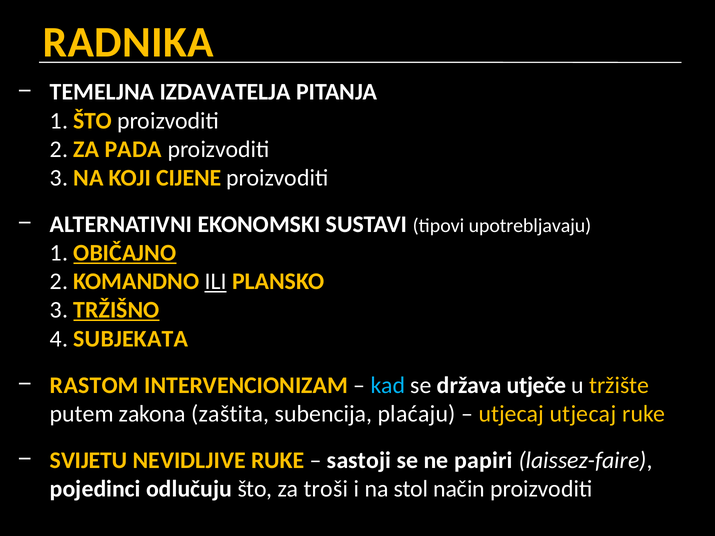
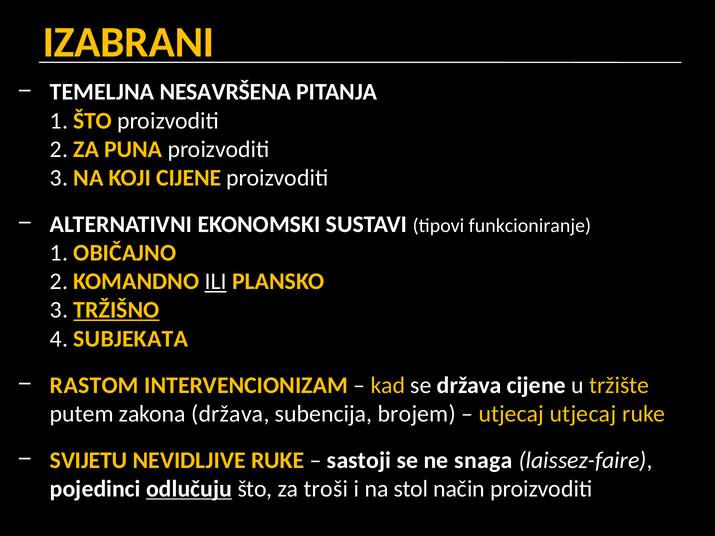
RADNIKA: RADNIKA -> IZABRANI (129, 43)
IZDAVATELJA: IZDAVATELJA -> NESAVRŠENA (225, 92)
PADA: PADA -> PUNA (133, 149)
upotrebljavaju: upotrebljavaju -> funkcioniranje (530, 226)
OBIČAJNO underline: present -> none (125, 253)
kad colour: light blue -> yellow (388, 385)
država utječe: utječe -> cijene (536, 385)
zakona zaštita: zaštita -> država (230, 414)
plaćaju: plaćaju -> brojem (417, 414)
papiri: papiri -> snaga (483, 460)
odlučuju underline: none -> present (189, 489)
